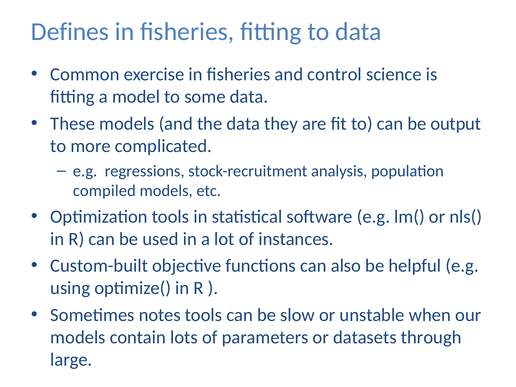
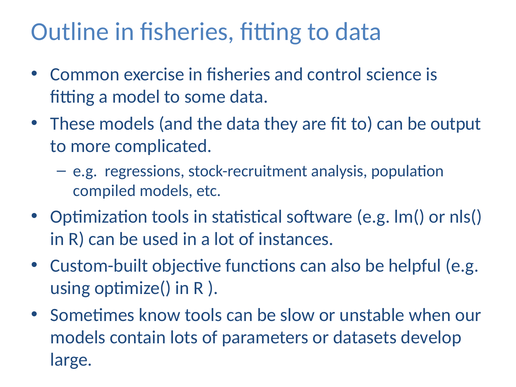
Defines: Defines -> Outline (70, 32)
notes: notes -> know (160, 315)
through: through -> develop (431, 337)
